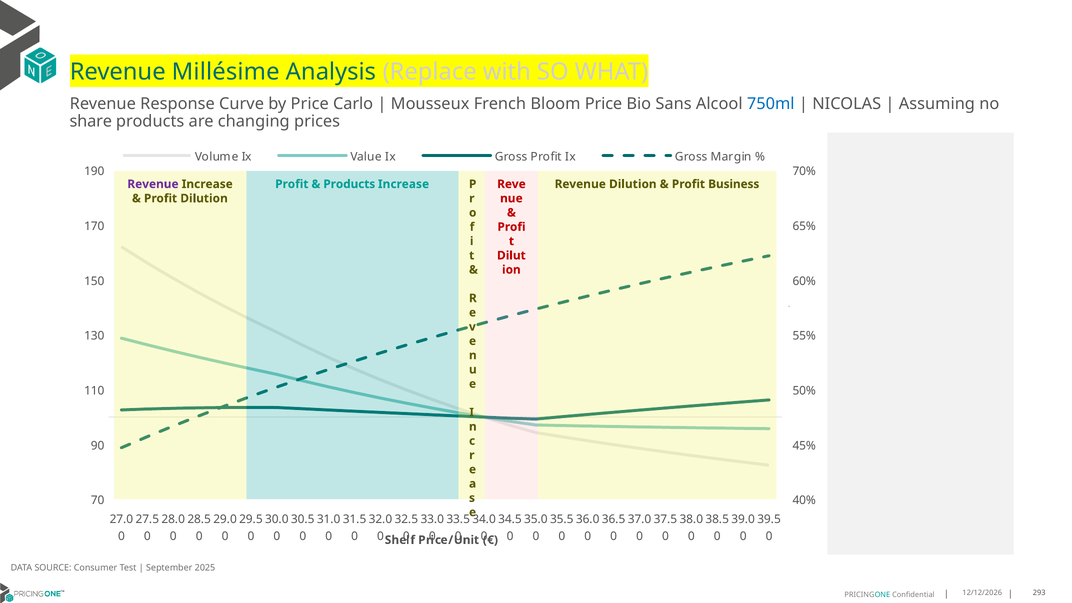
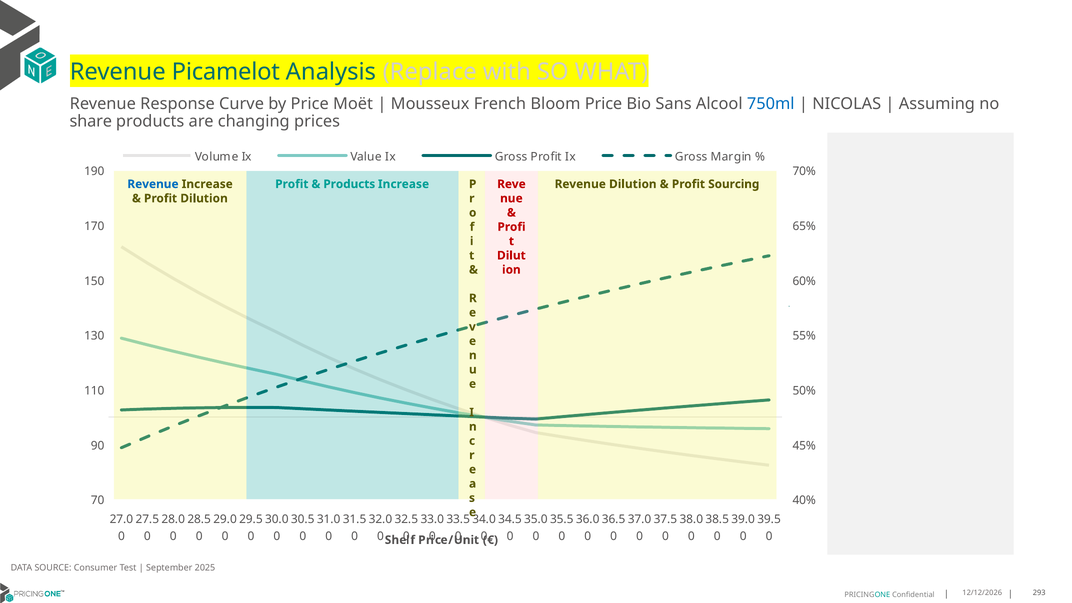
Millésime: Millésime -> Picamelot (226, 72)
Carlo: Carlo -> Moët (353, 104)
Revenue colour: purple -> blue (153, 184)
Business: Business -> Sourcing (734, 184)
